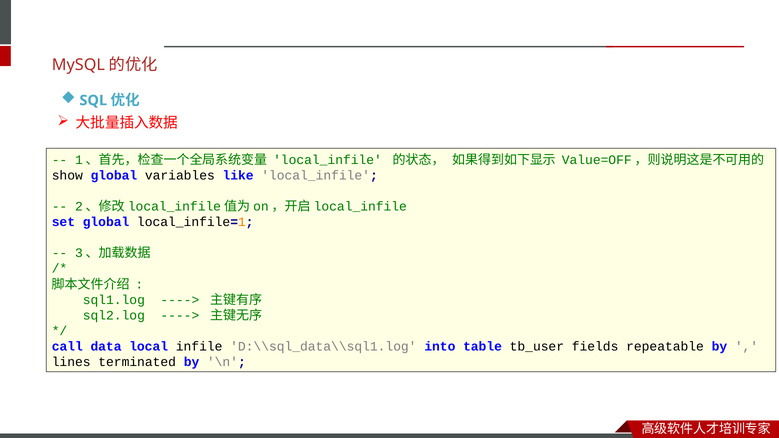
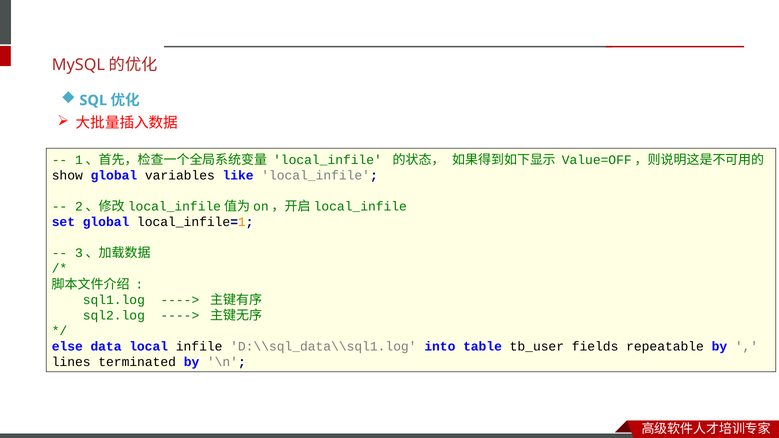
call: call -> else (67, 347)
